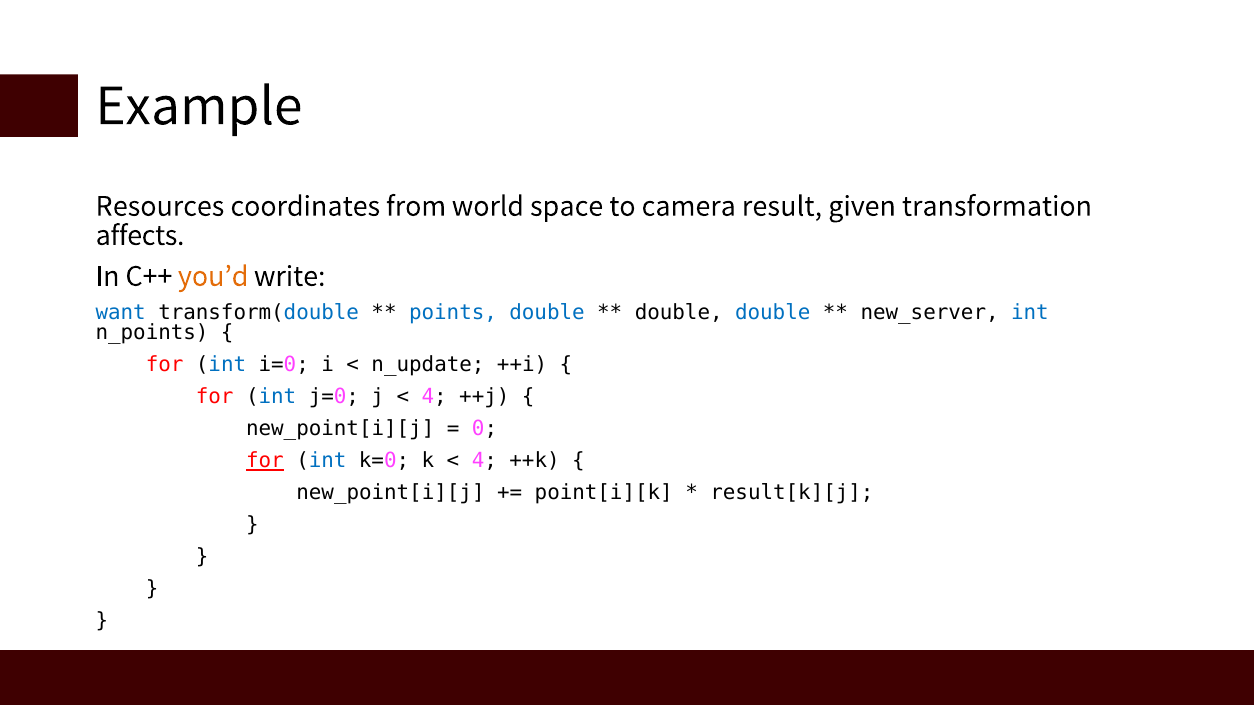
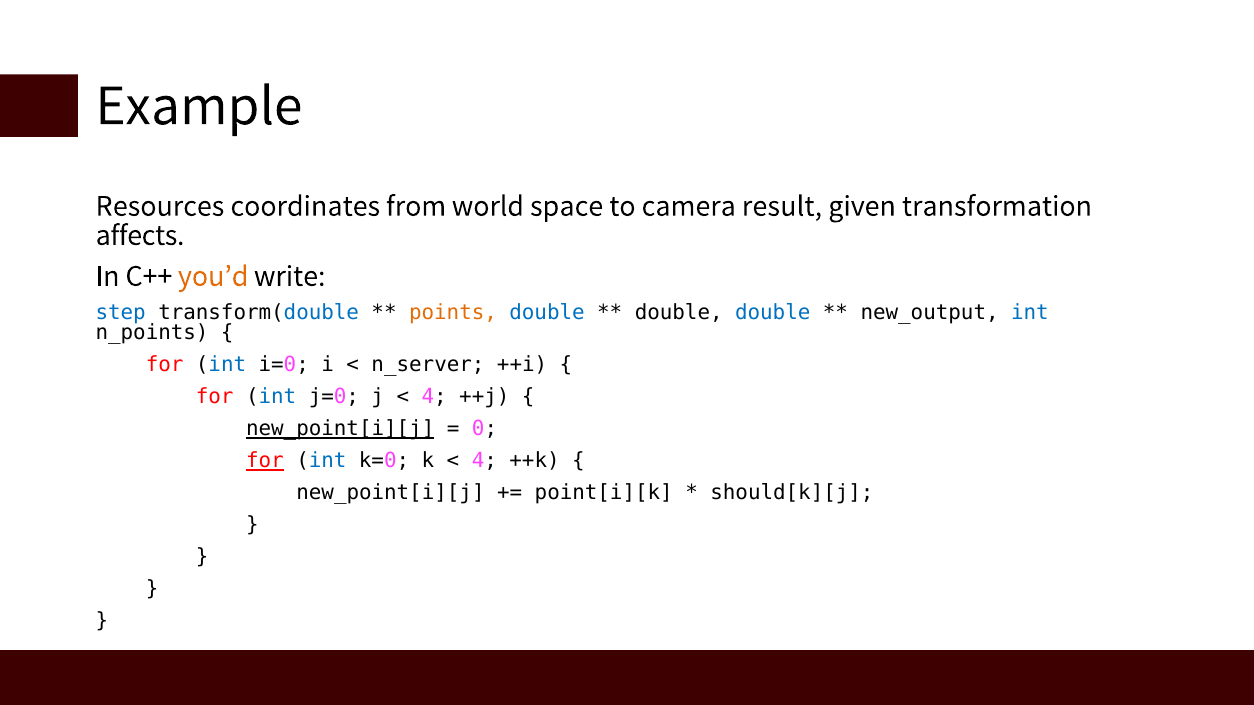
want: want -> step (121, 313)
points colour: blue -> orange (453, 313)
new_server: new_server -> new_output (930, 313)
n_update: n_update -> n_server (428, 365)
new_point[i][j underline: none -> present (340, 429)
result[k][j: result[k][j -> should[k][j (792, 493)
